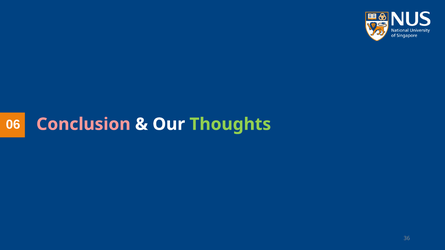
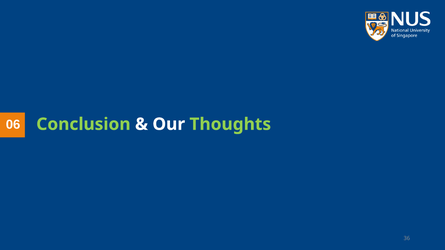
Conclusion colour: pink -> light green (83, 124)
